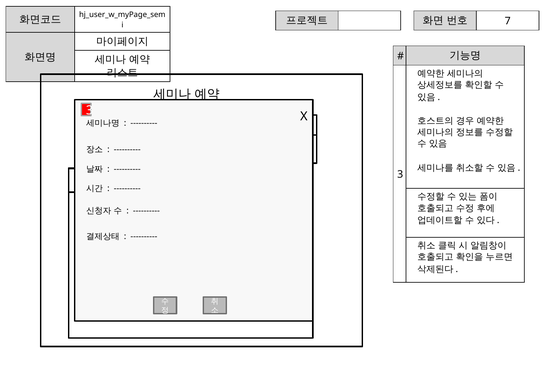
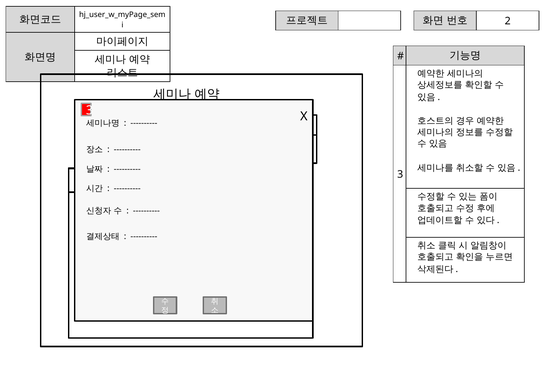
7: 7 -> 2 (508, 21)
